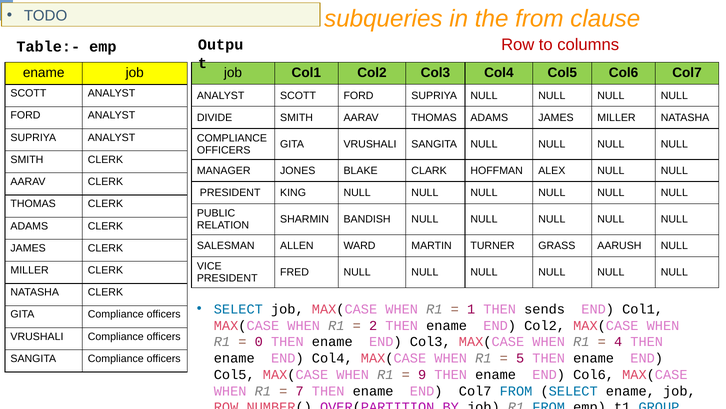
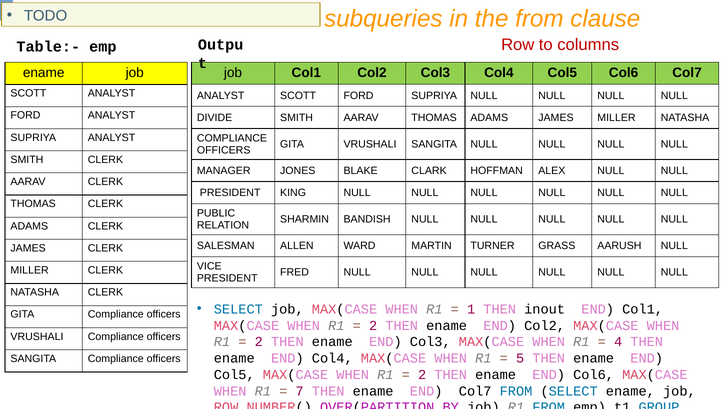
sends: sends -> inout (545, 309)
0: 0 -> 2 (259, 341)
9: 9 -> 2 (422, 374)
